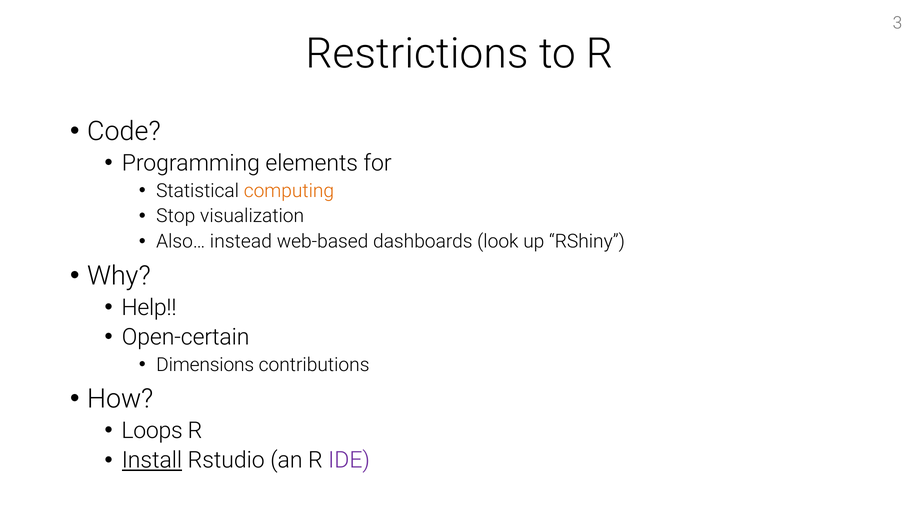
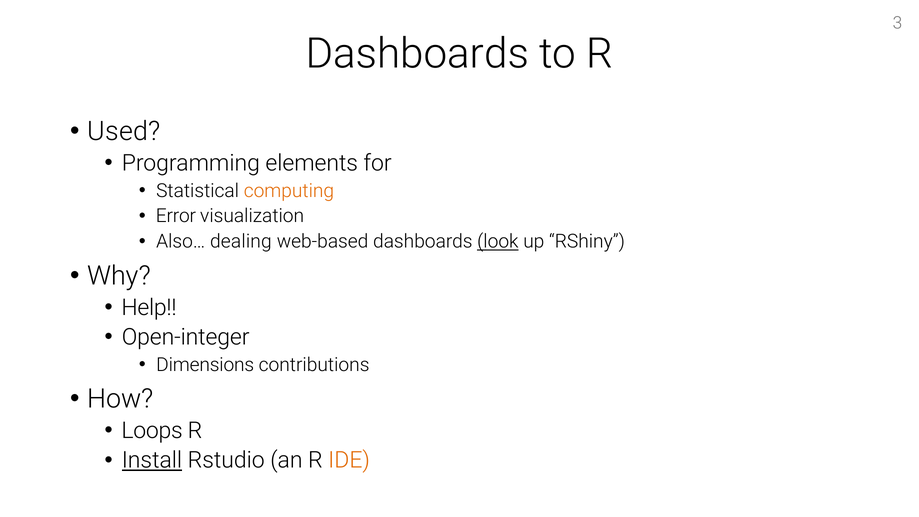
Restrictions: Restrictions -> Dashboards (417, 54)
Code: Code -> Used (124, 131)
Stop: Stop -> Error (176, 216)
instead: instead -> dealing (241, 242)
look underline: none -> present (498, 242)
Open-certain: Open-certain -> Open-integer (186, 337)
IDE colour: purple -> orange (349, 460)
